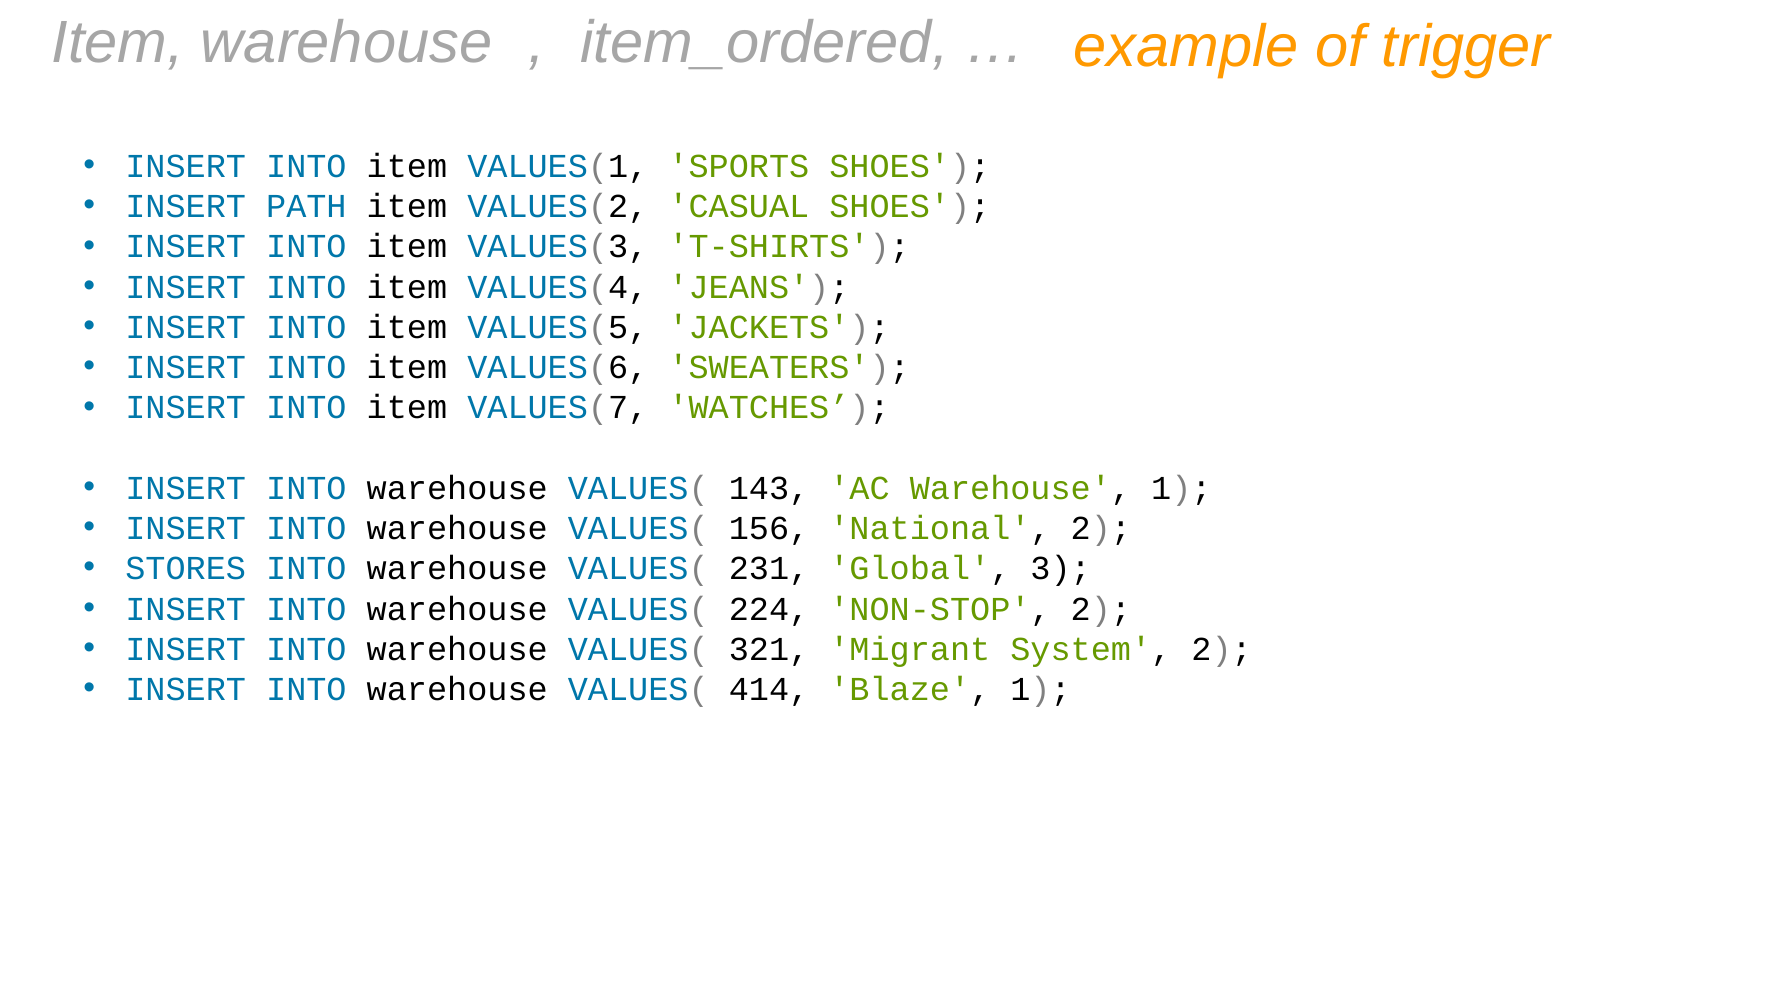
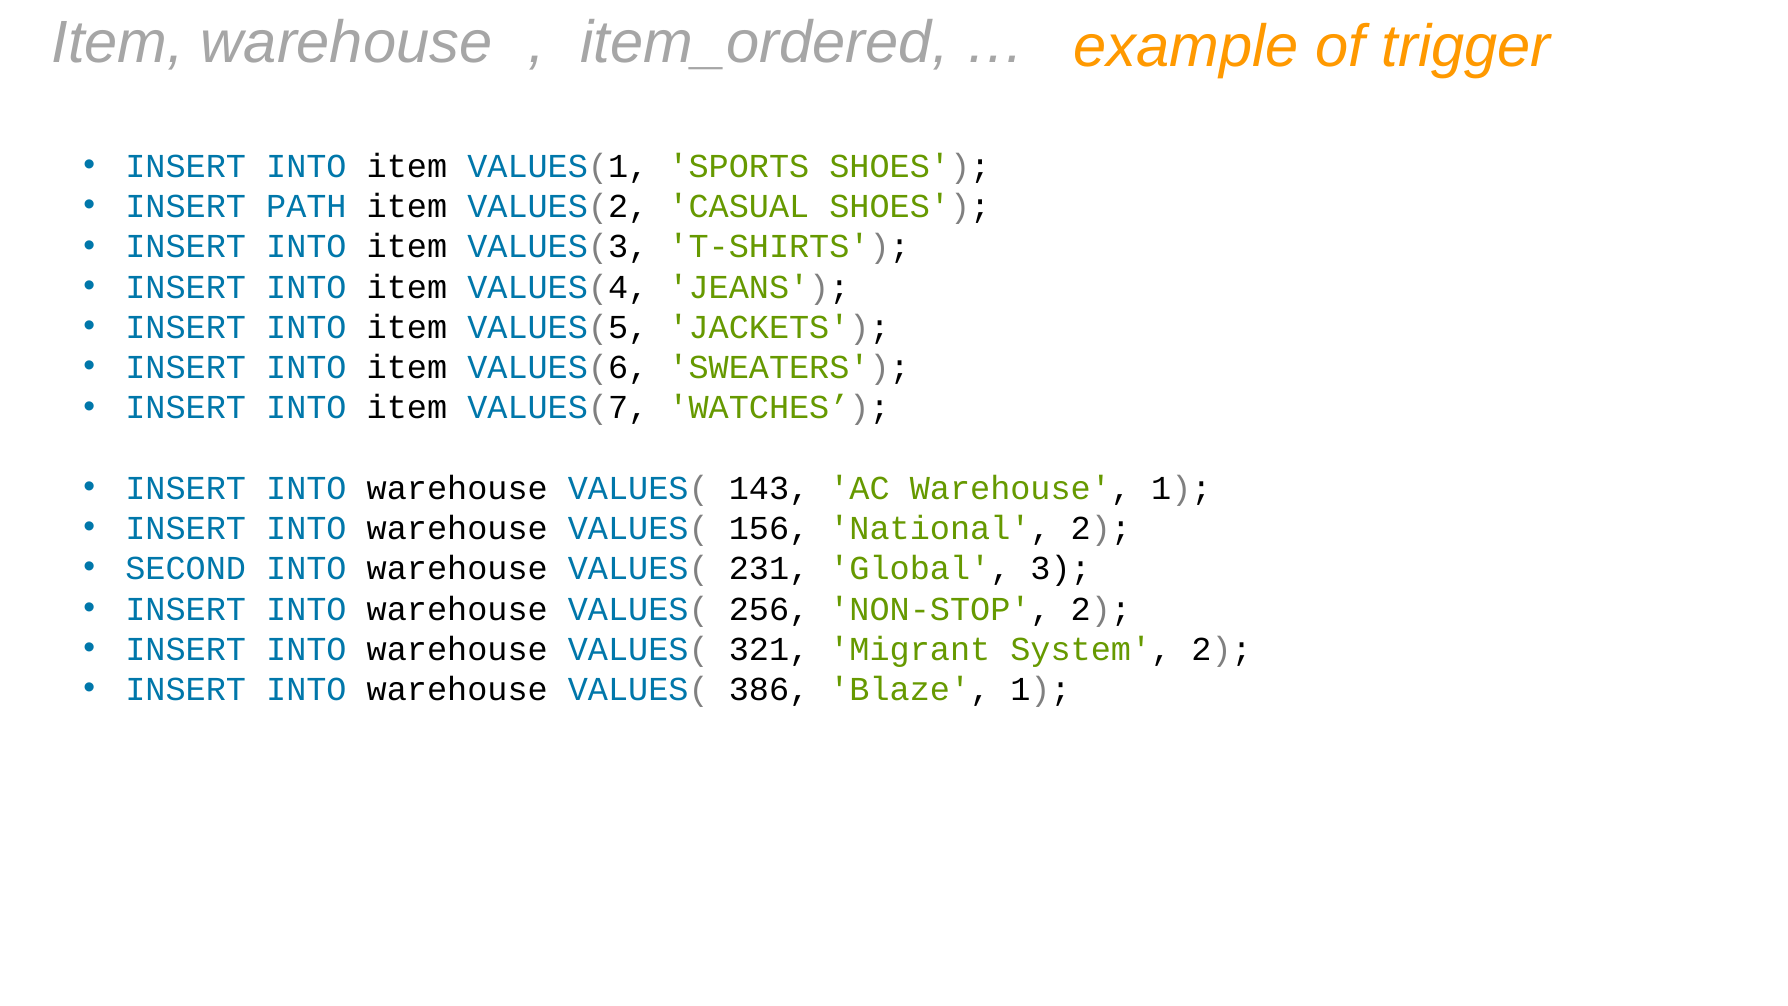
STORES: STORES -> SECOND (186, 569)
224: 224 -> 256 (769, 609)
414: 414 -> 386 (769, 689)
